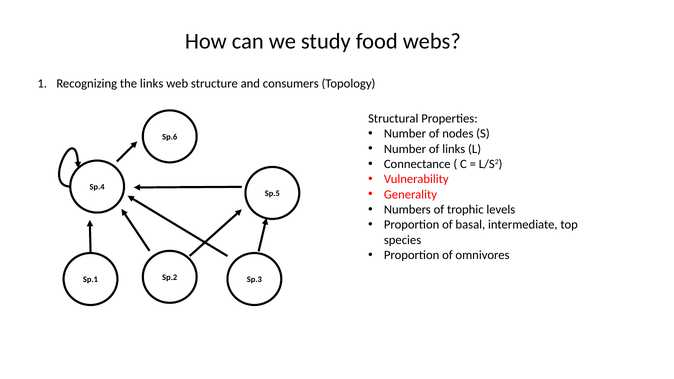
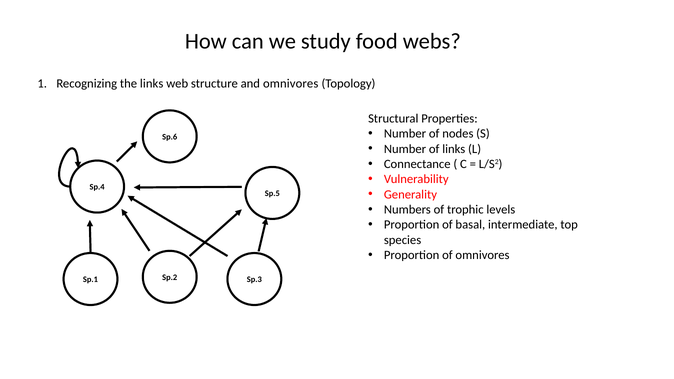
and consumers: consumers -> omnivores (291, 84)
